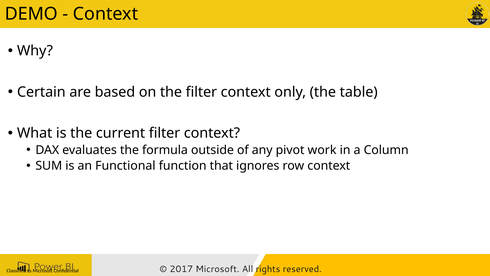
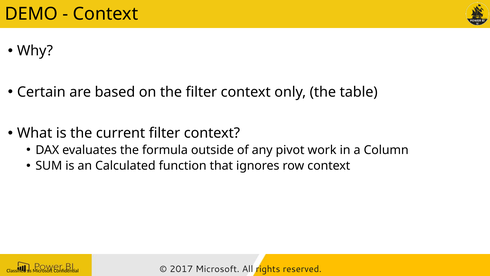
Functional: Functional -> Calculated (125, 166)
